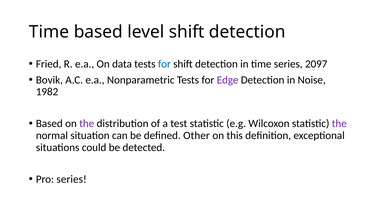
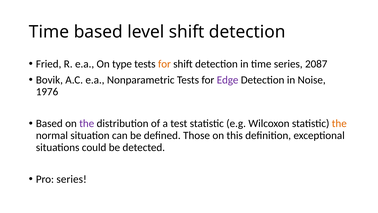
data: data -> type (122, 64)
for colour: blue -> orange (164, 64)
2097: 2097 -> 2087 (316, 64)
1982: 1982 -> 1976 (47, 92)
the colour: purple -> orange (339, 123)
Other: Other -> Those (197, 135)
